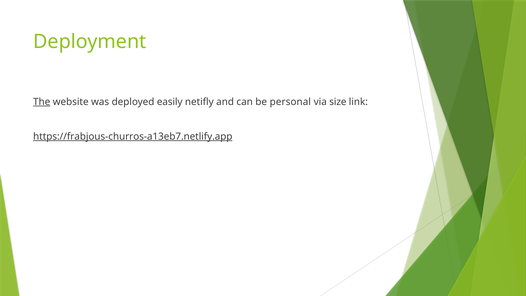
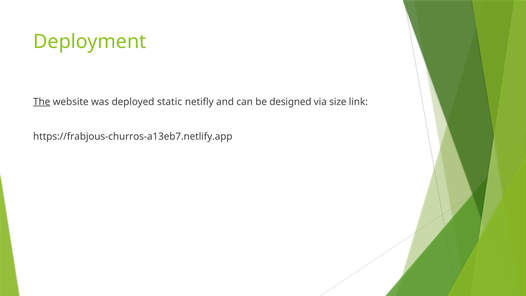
easily: easily -> static (170, 102)
personal: personal -> designed (290, 102)
https://frabjous-churros-a13eb7.netlify.app underline: present -> none (133, 136)
